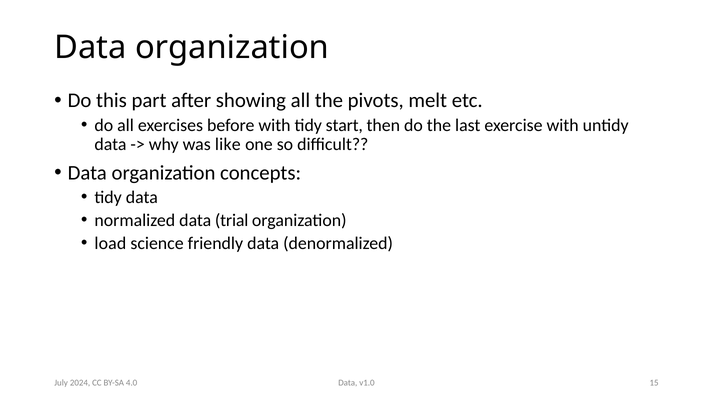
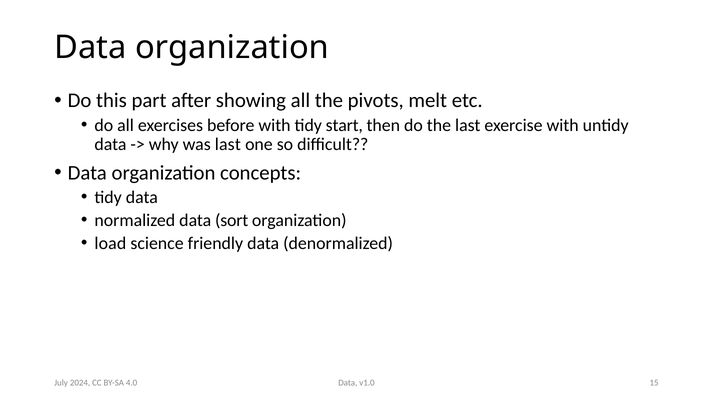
was like: like -> last (228, 144)
trial: trial -> sort (232, 220)
